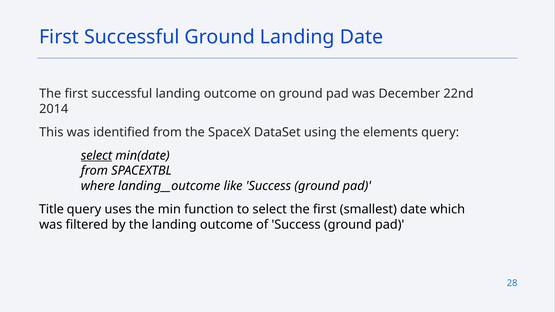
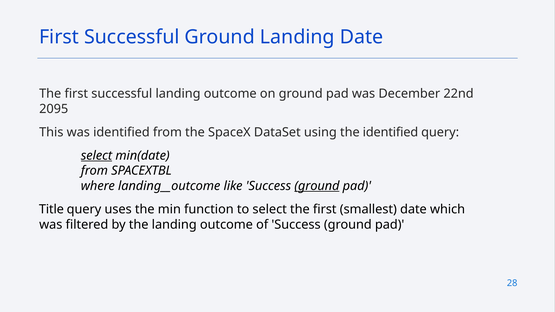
2014: 2014 -> 2095 (54, 109)
the elements: elements -> identified (390, 132)
ground underline: none -> present (317, 186)
